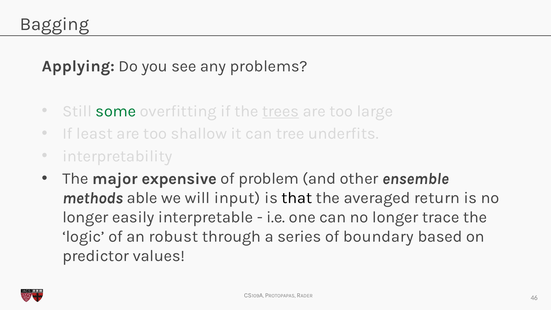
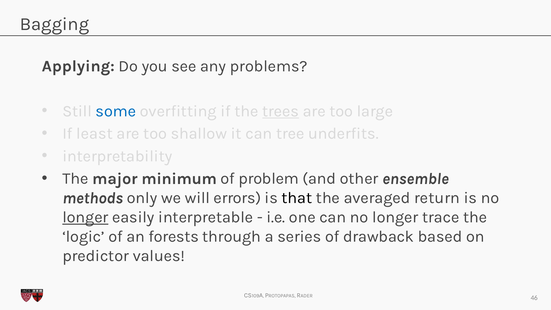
some colour: green -> blue (116, 111)
expensive: expensive -> minimum (179, 179)
able: able -> only (142, 198)
input: input -> errors (237, 198)
longer underline: none -> present (85, 217)
robust: robust -> forests (174, 237)
boundary: boundary -> drawback (379, 237)
